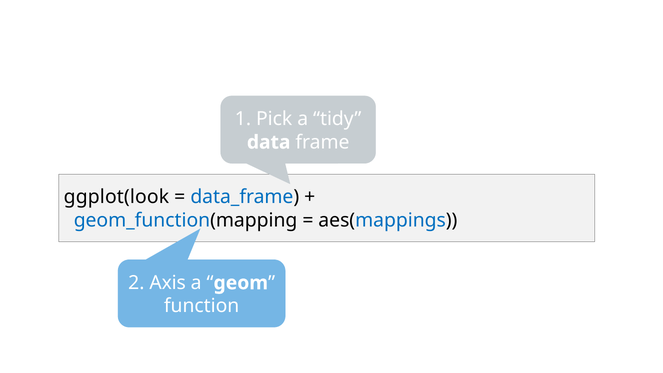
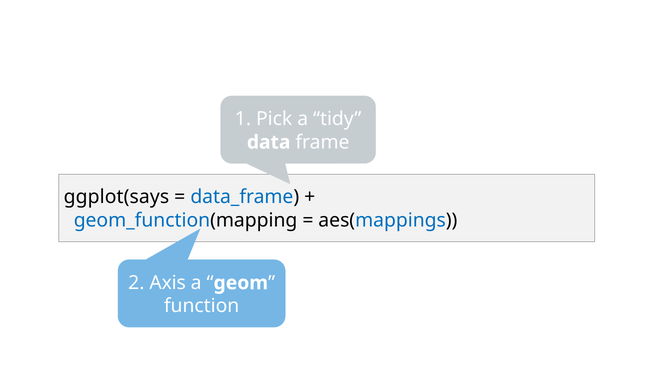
ggplot(look: ggplot(look -> ggplot(says (116, 197)
